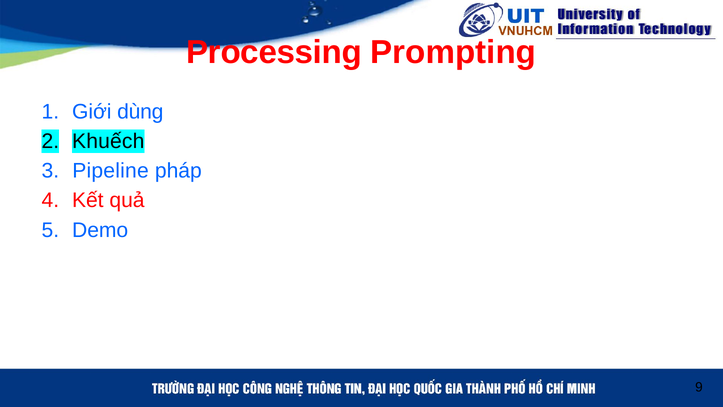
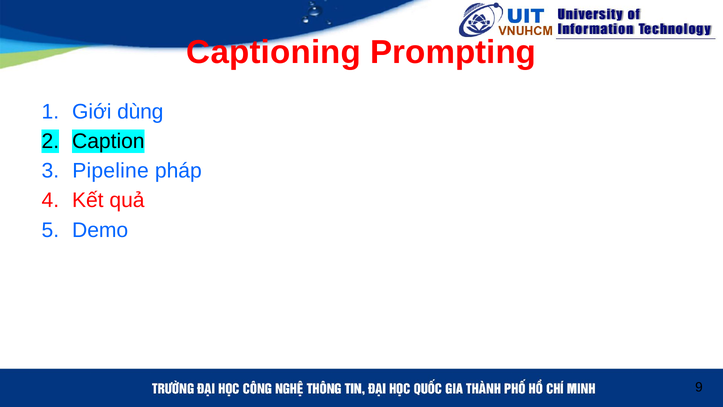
Processing: Processing -> Captioning (274, 52)
Khuếch: Khuếch -> Caption (108, 141)
